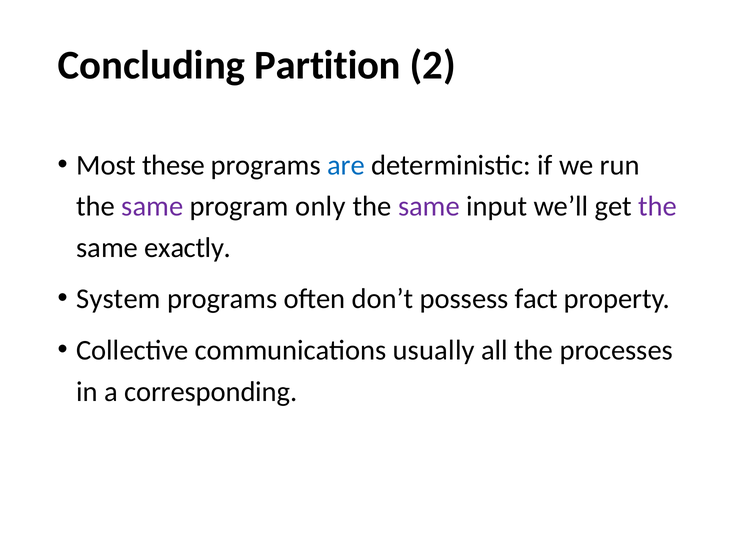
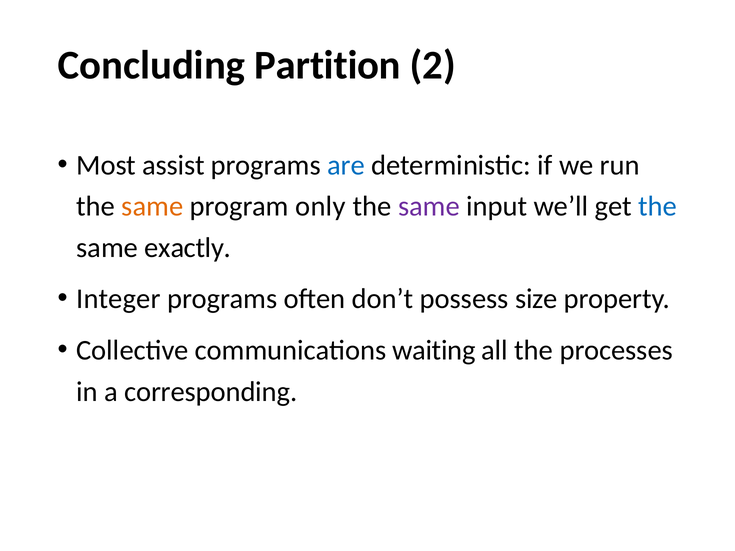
these: these -> assist (174, 165)
same colour: purple -> orange (152, 207)
the colour: purple -> blue (658, 207)
System: System -> Integer (118, 299)
fact: fact -> size (536, 299)
usually: usually -> waiting (434, 351)
